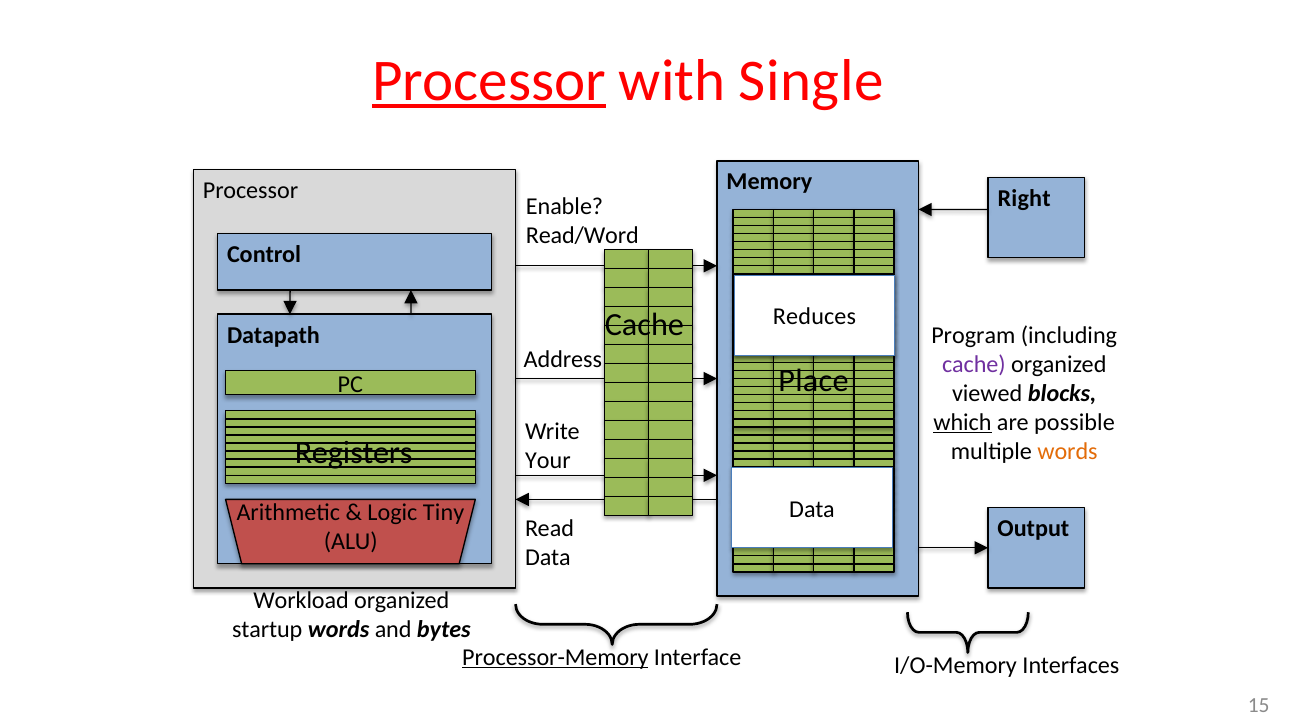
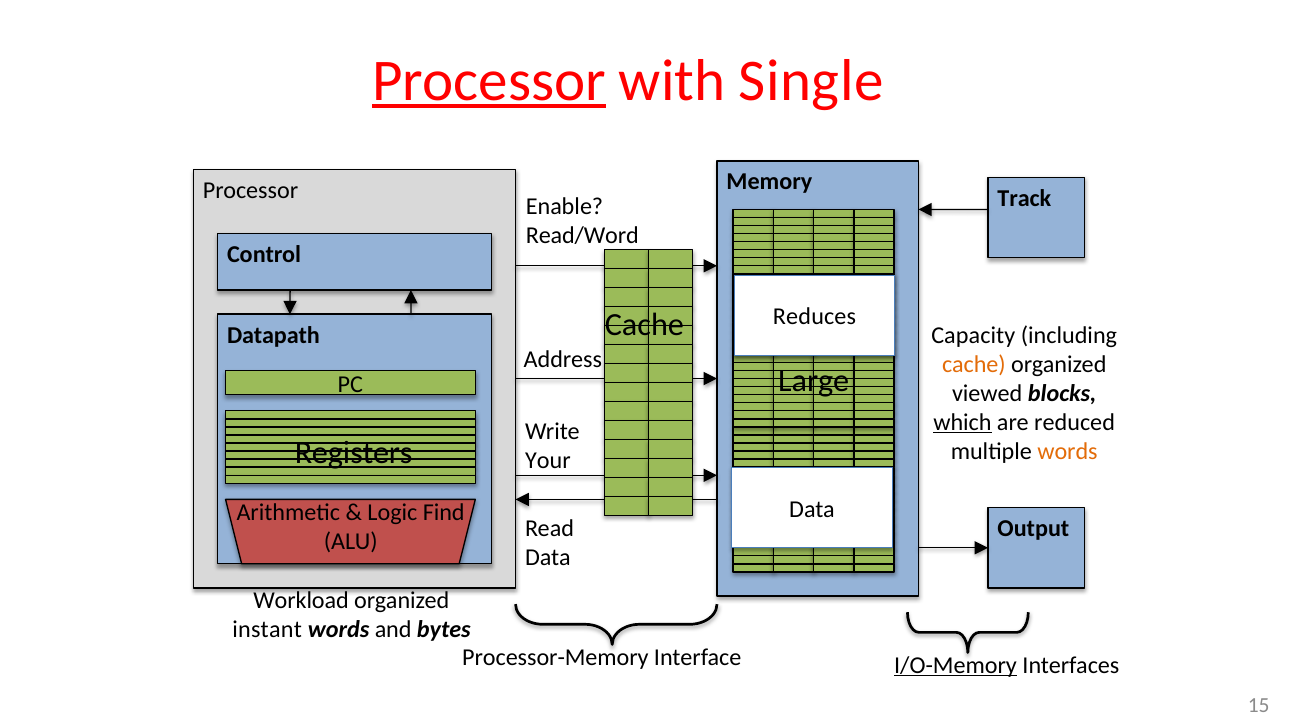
Right: Right -> Track (1024, 198)
Program: Program -> Capacity (973, 335)
cache colour: purple -> orange (974, 364)
Place: Place -> Large (814, 381)
possible: possible -> reduced (1075, 422)
Tiny: Tiny -> Find (444, 513)
startup: startup -> instant (267, 630)
Processor-Memory underline: present -> none (555, 657)
I/O-Memory underline: none -> present (956, 665)
